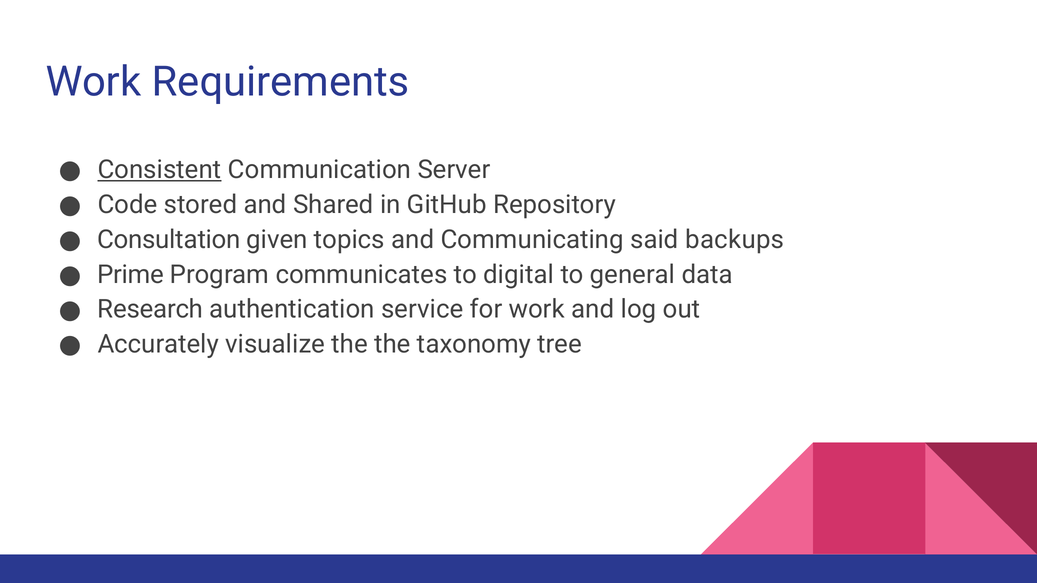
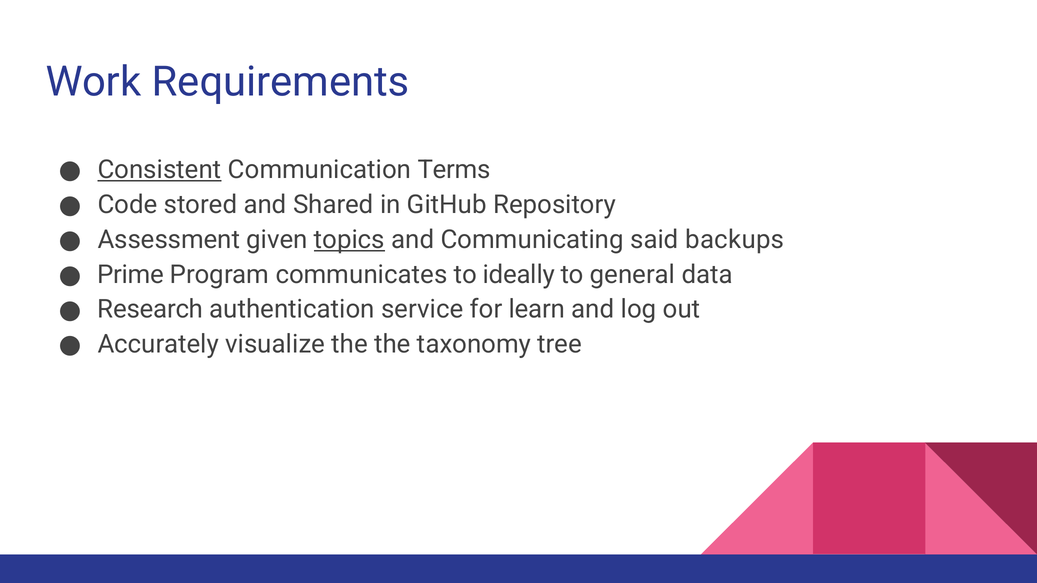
Server: Server -> Terms (454, 170)
Consultation: Consultation -> Assessment (169, 240)
topics underline: none -> present (349, 240)
digital: digital -> ideally (519, 275)
for work: work -> learn (537, 310)
